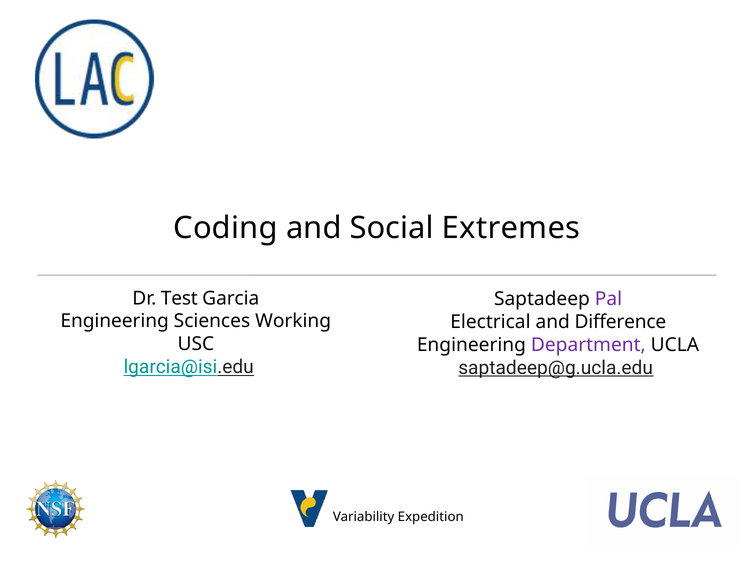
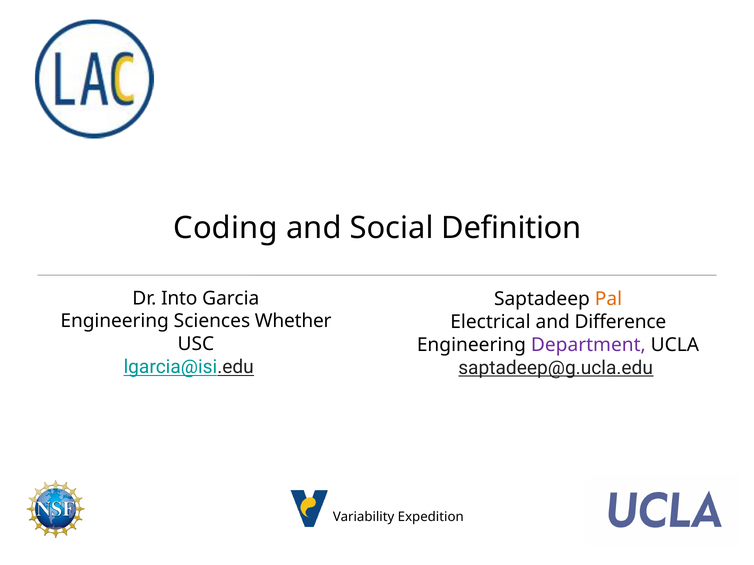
Extremes: Extremes -> Definition (511, 228)
Test: Test -> Into (179, 299)
Pal colour: purple -> orange (608, 299)
Working: Working -> Whether (293, 321)
